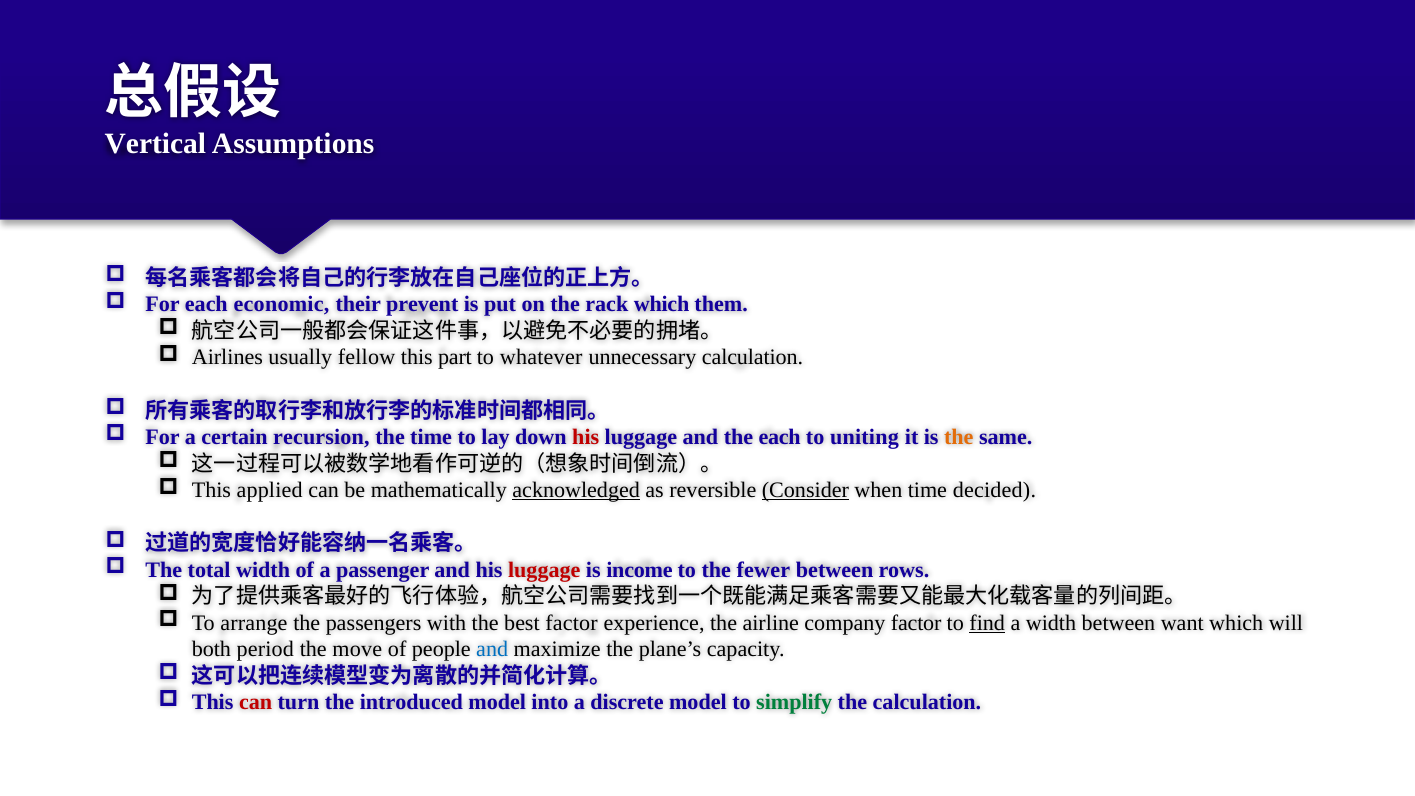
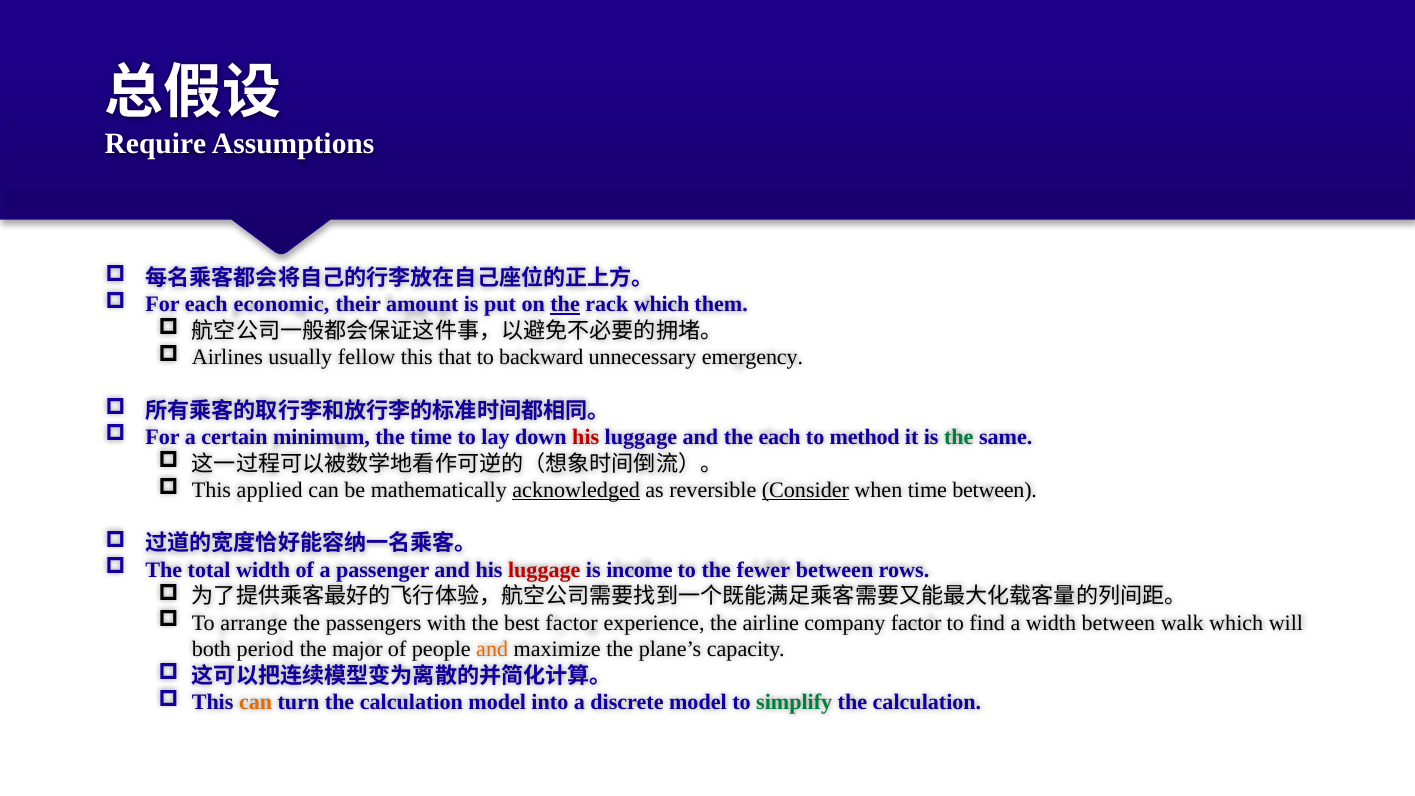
Vertical: Vertical -> Require (155, 144)
prevent: prevent -> amount (422, 305)
the underline: none -> present (565, 305)
part: part -> that (455, 358)
whatever: whatever -> backward (541, 358)
unnecessary calculation: calculation -> emergency (753, 358)
recursion: recursion -> minimum (322, 437)
uniting: uniting -> method (865, 437)
the colour: orange -> green (959, 437)
time decided: decided -> between (995, 490)
find underline: present -> none (987, 623)
want: want -> walk (1182, 623)
move: move -> major (358, 649)
and colour: blue -> orange (492, 649)
can colour: red -> orange (256, 703)
turn the introduced: introduced -> calculation (411, 703)
